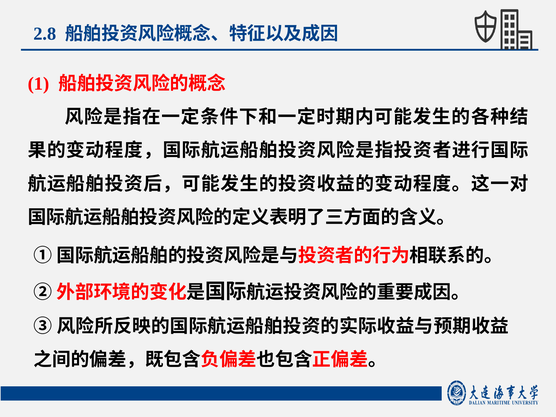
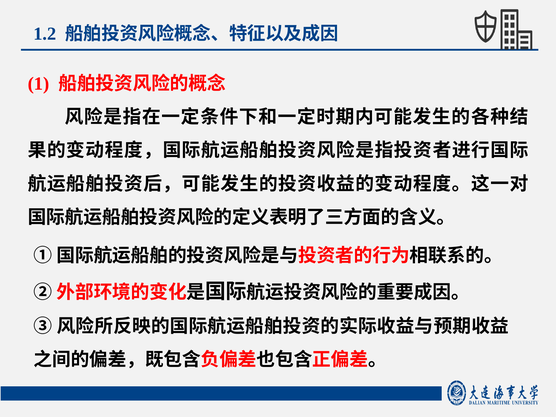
2.8: 2.8 -> 1.2 (45, 34)
